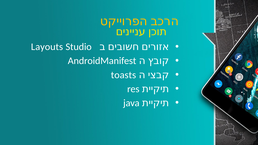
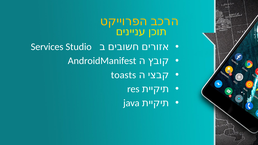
Layouts: Layouts -> Services (47, 47)
